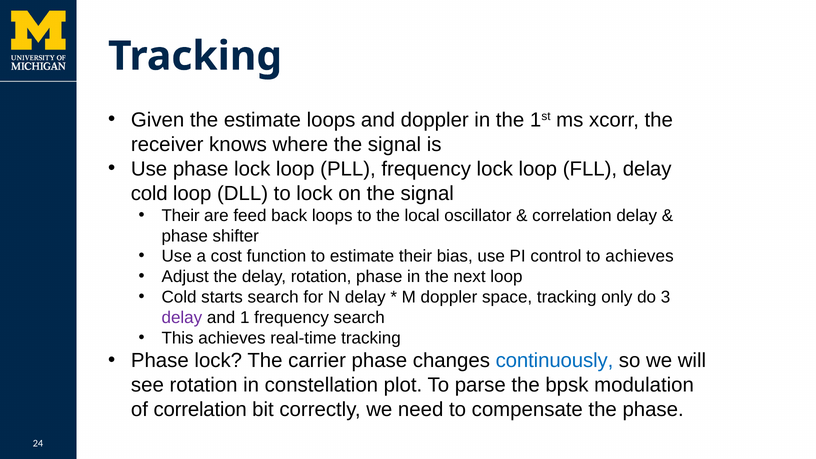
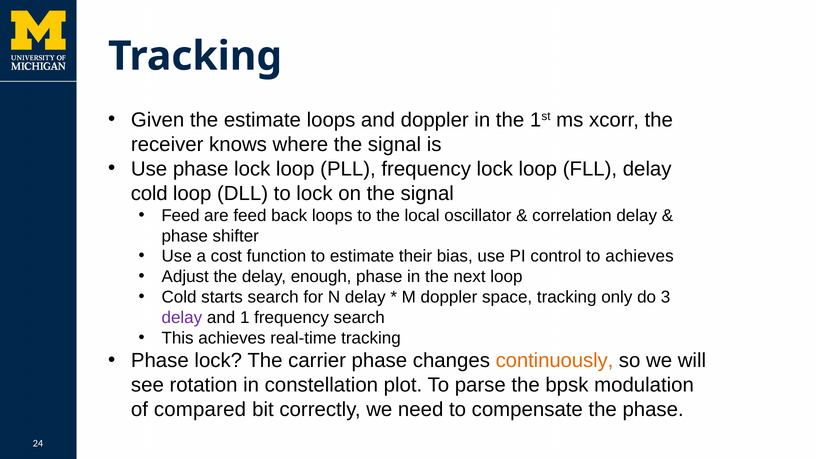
Their: Their -> Feed (181, 216)
delay rotation: rotation -> enough (321, 277)
continuously colour: blue -> orange (554, 361)
of correlation: correlation -> compared (200, 410)
